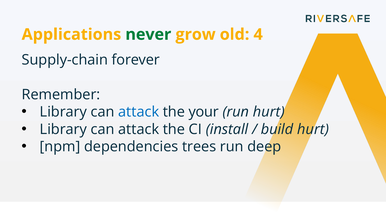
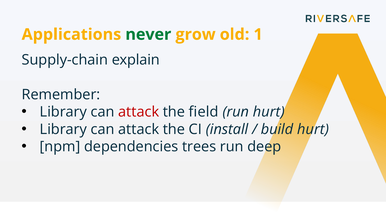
4: 4 -> 1 (258, 34)
forever: forever -> explain (136, 60)
attack colour: blue -> red (139, 112)
your: your -> field (204, 112)
